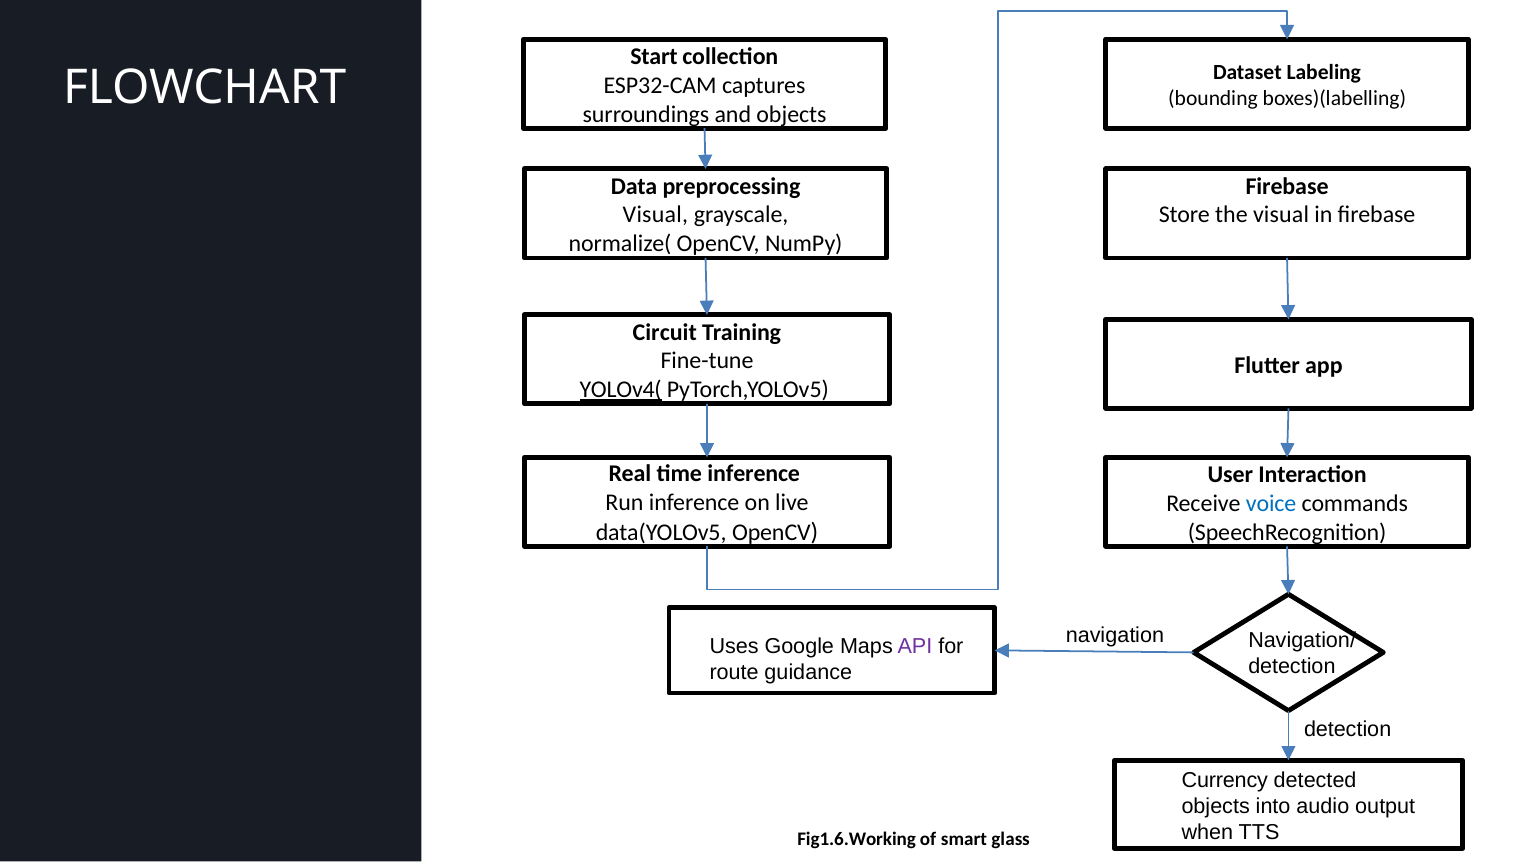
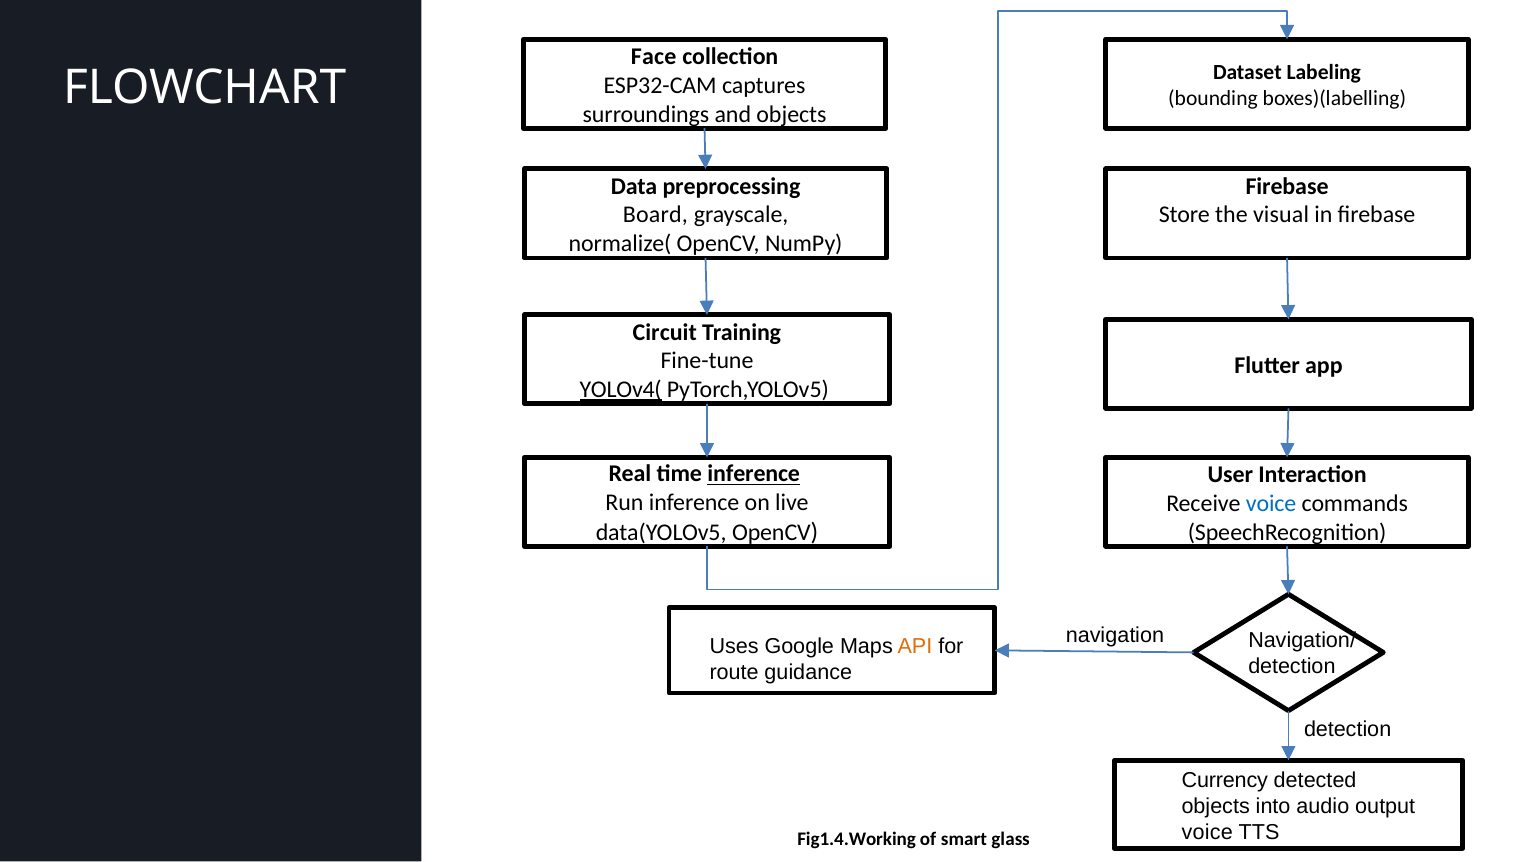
Start: Start -> Face (654, 57)
Visual: Visual -> Board (655, 215)
inference underline: none -> present (754, 474)
API colour: purple -> orange (915, 646)
when: when -> voice (1207, 832)
Fig1.6.Working: Fig1.6.Working -> Fig1.4.Working (857, 839)
